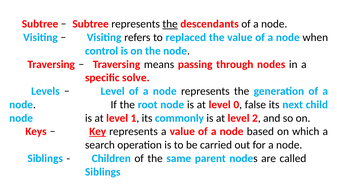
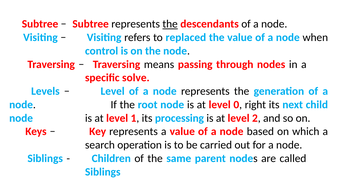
false: false -> right (255, 105)
commonly: commonly -> processing (179, 118)
Key underline: present -> none (98, 132)
